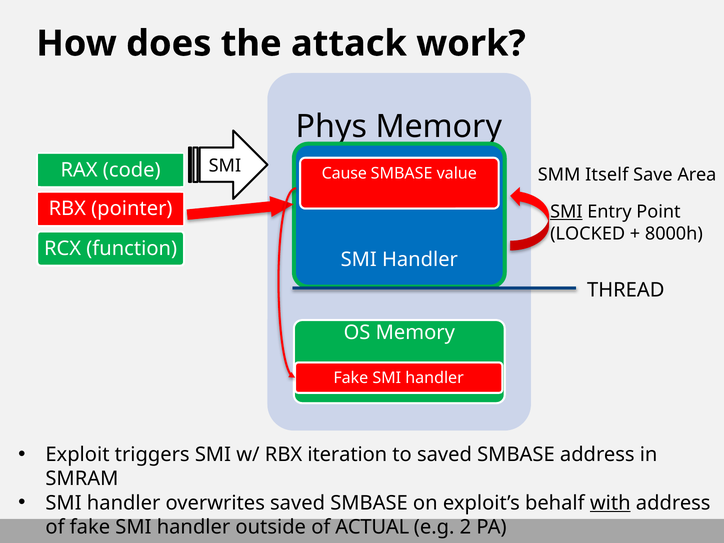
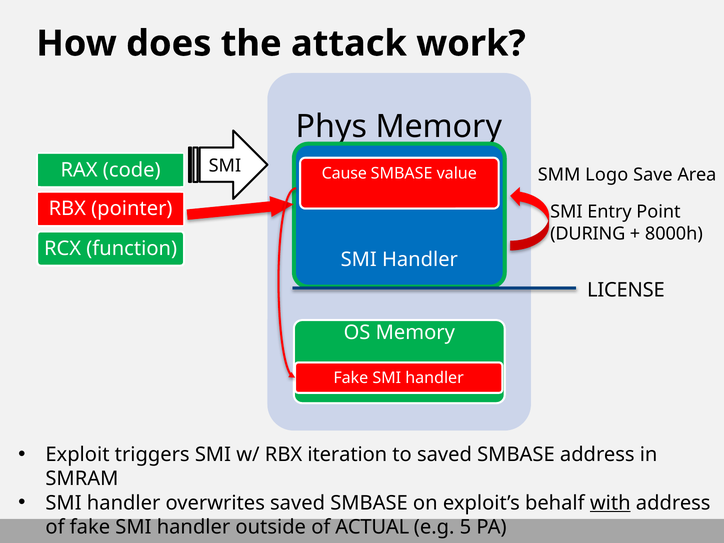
Itself: Itself -> Logo (607, 175)
SMI underline: present -> none (566, 212)
LOCKED: LOCKED -> DURING (588, 234)
THREAD: THREAD -> LICENSE (626, 290)
2: 2 -> 5 (465, 527)
